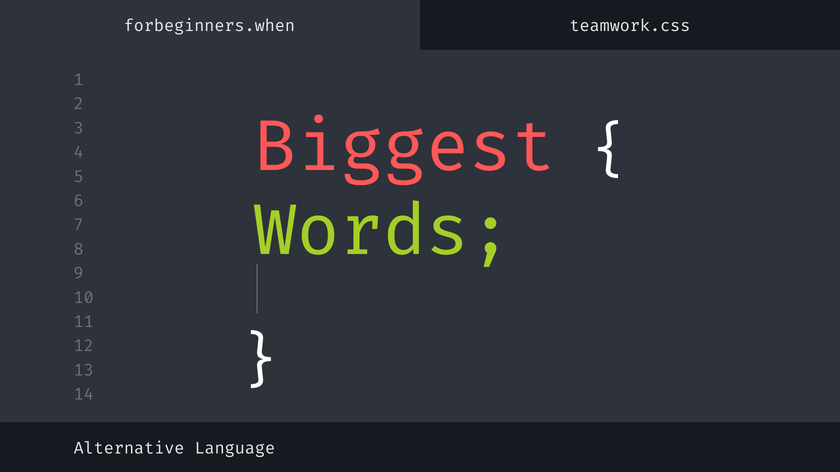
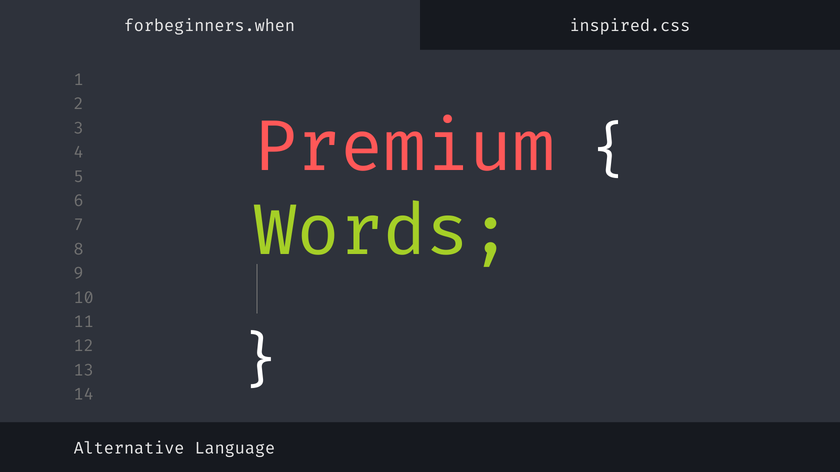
teamwork.css: teamwork.css -> inspired.css (630, 26)
Biggest: Biggest -> Premium (405, 147)
